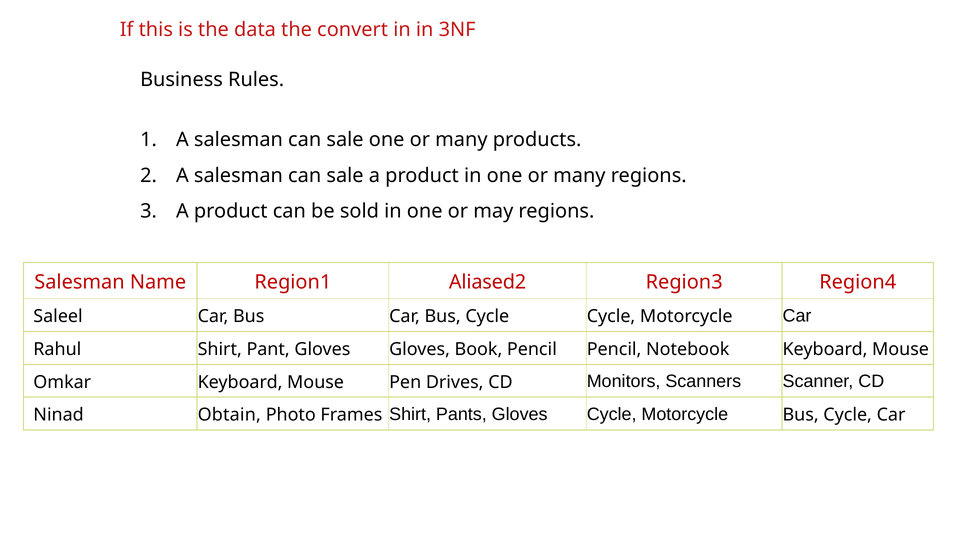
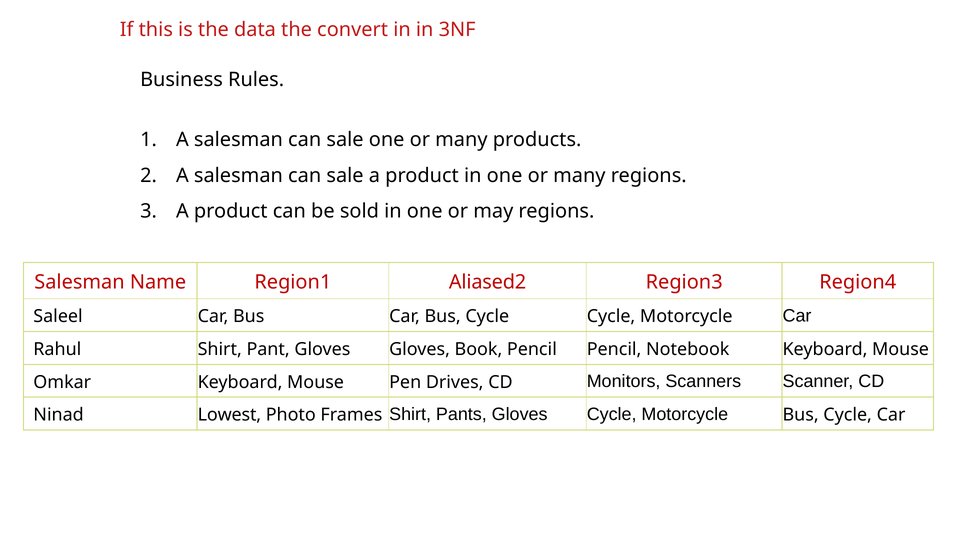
Obtain: Obtain -> Lowest (229, 415)
